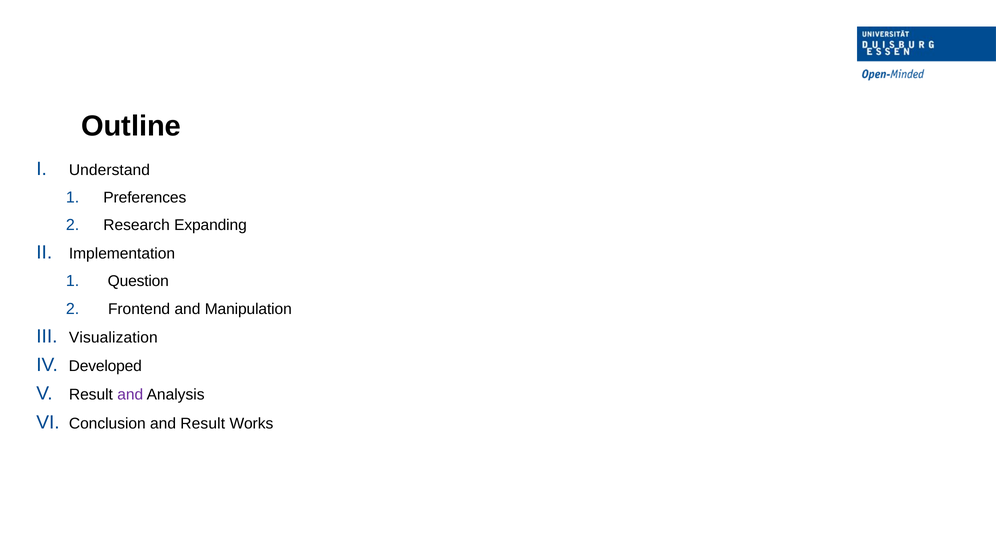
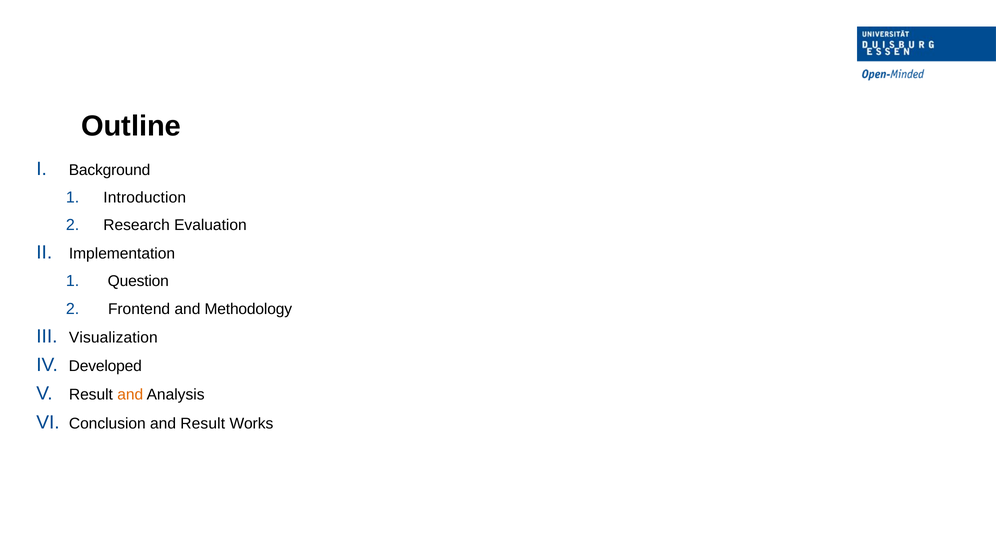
Understand: Understand -> Background (110, 170)
Preferences: Preferences -> Introduction (145, 198)
Expanding: Expanding -> Evaluation (210, 225)
Manipulation: Manipulation -> Methodology (248, 309)
and colour: purple -> orange (130, 395)
